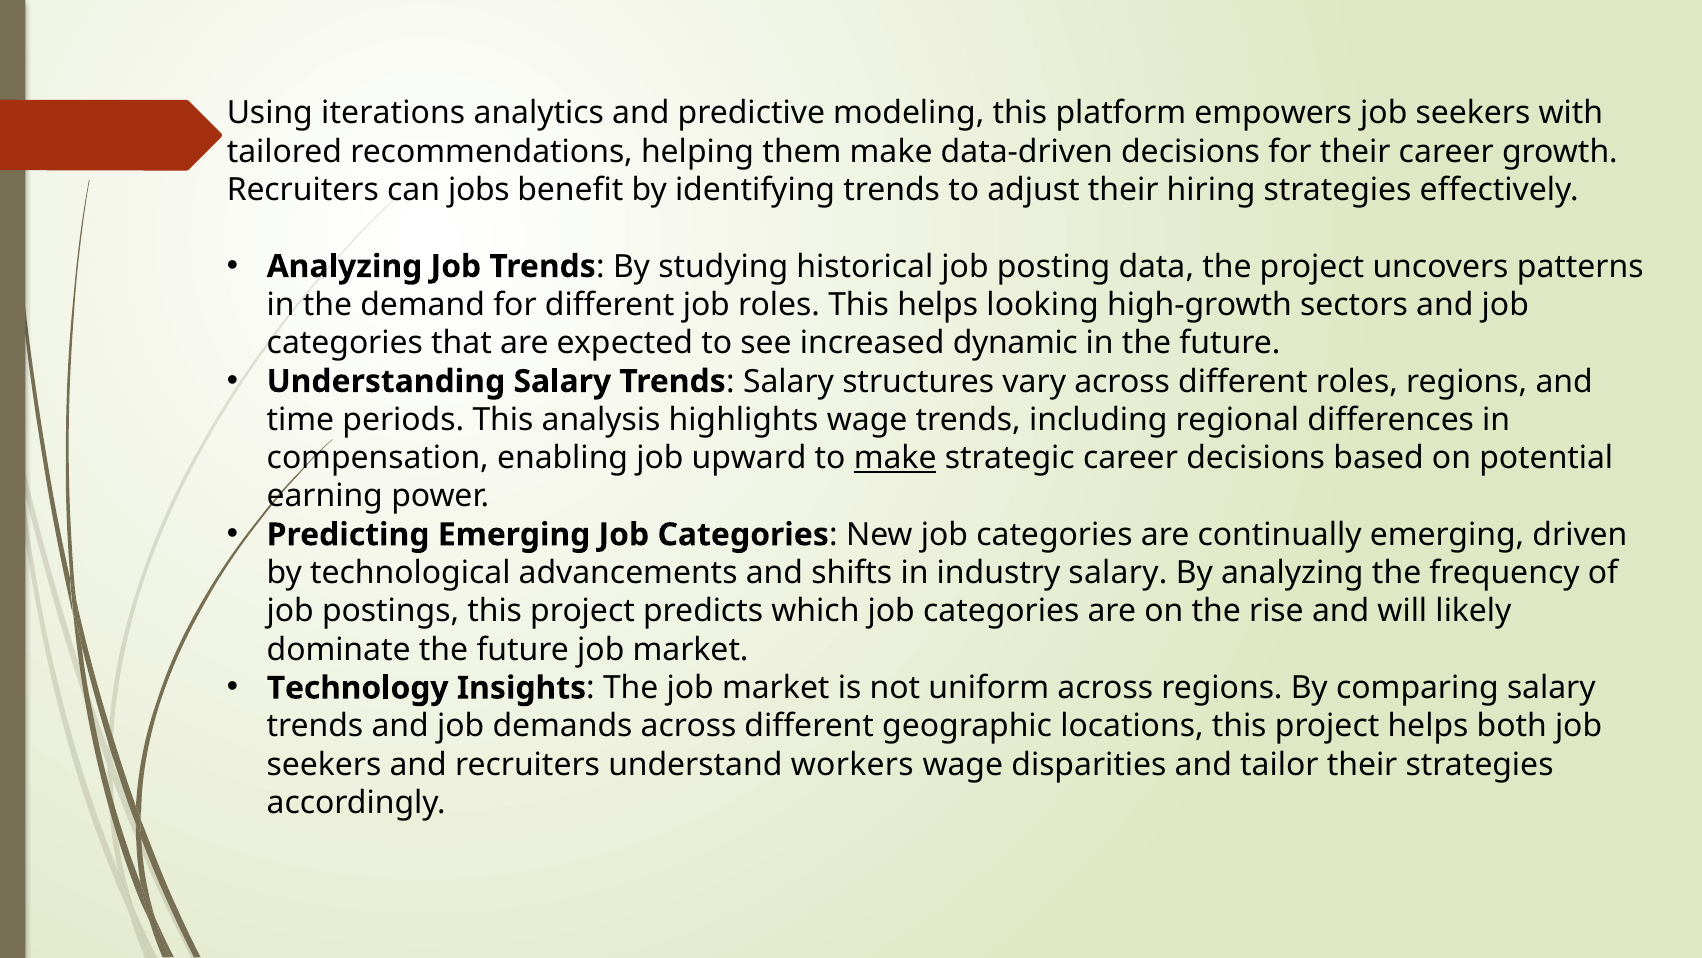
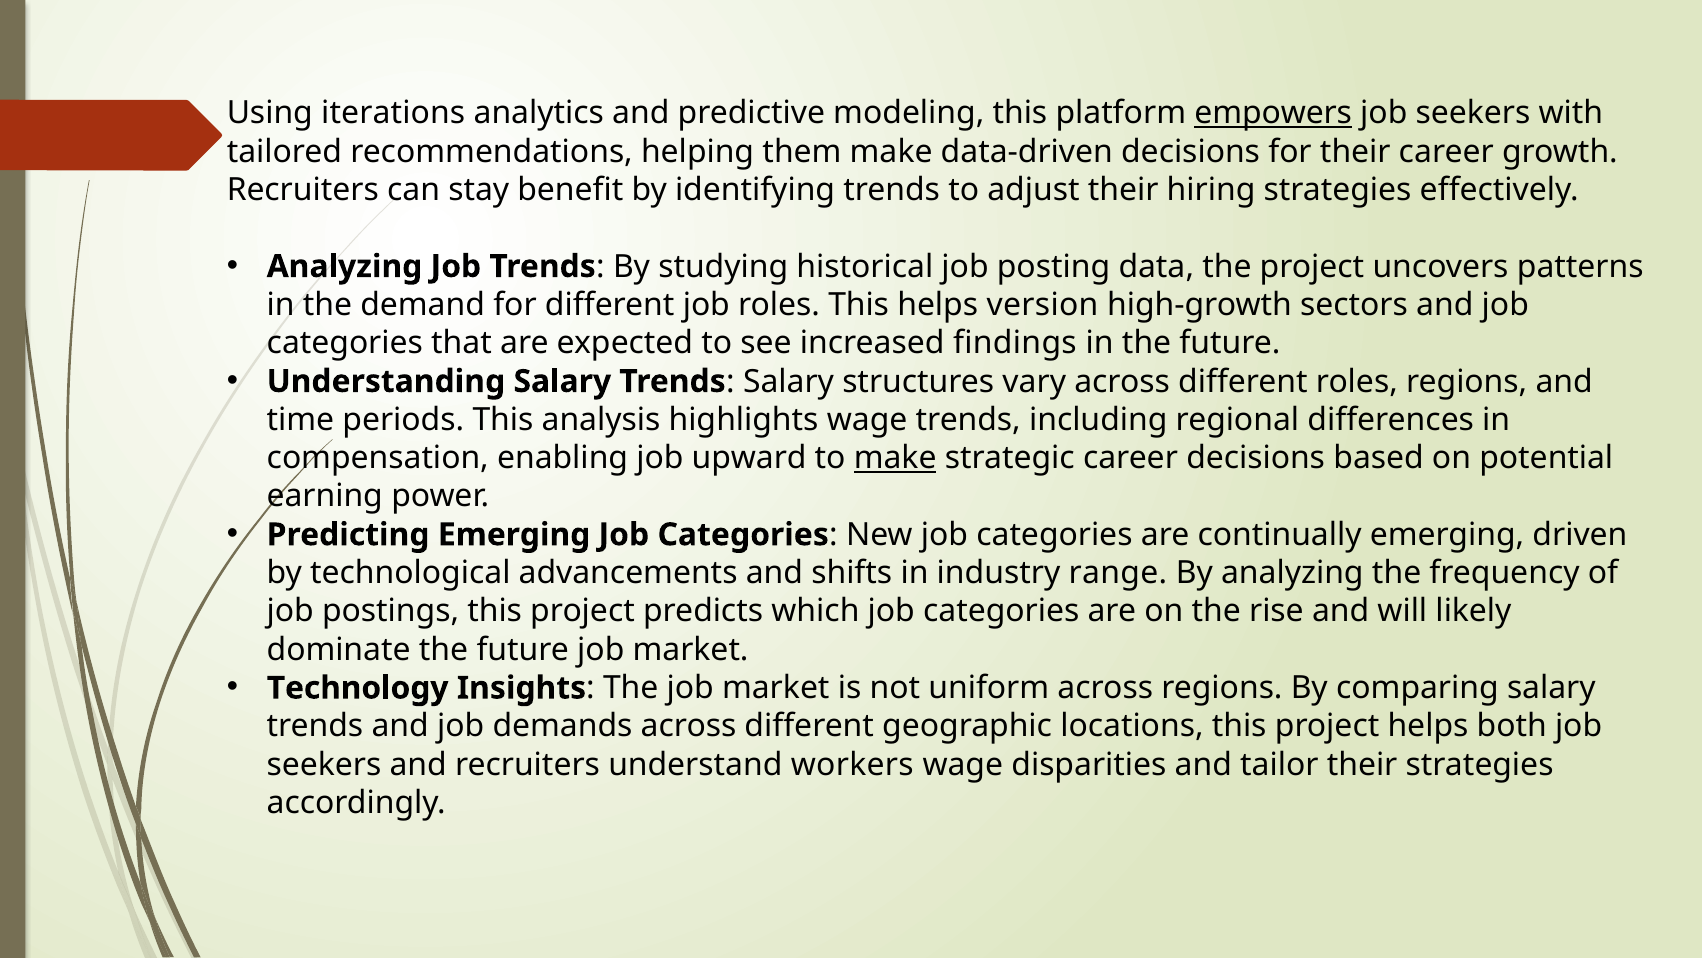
empowers underline: none -> present (1273, 113)
jobs: jobs -> stay (479, 190)
looking: looking -> version (1042, 305)
dynamic: dynamic -> findings (1015, 343)
industry salary: salary -> range (1118, 573)
